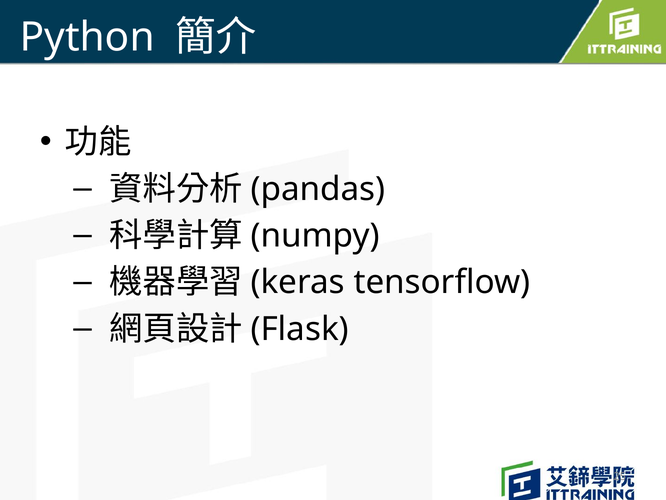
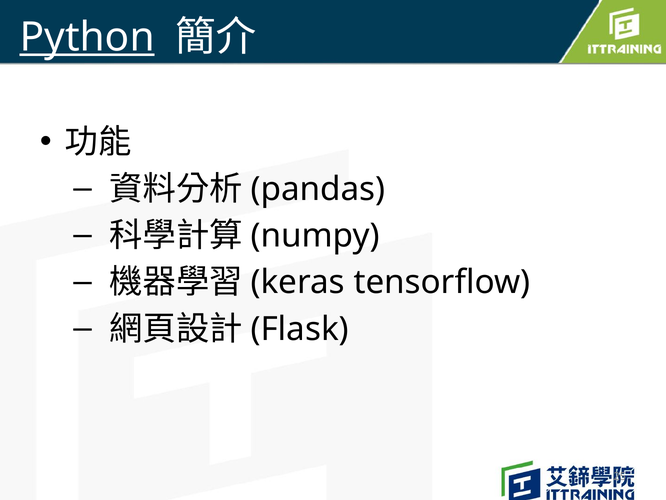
Python underline: none -> present (87, 37)
